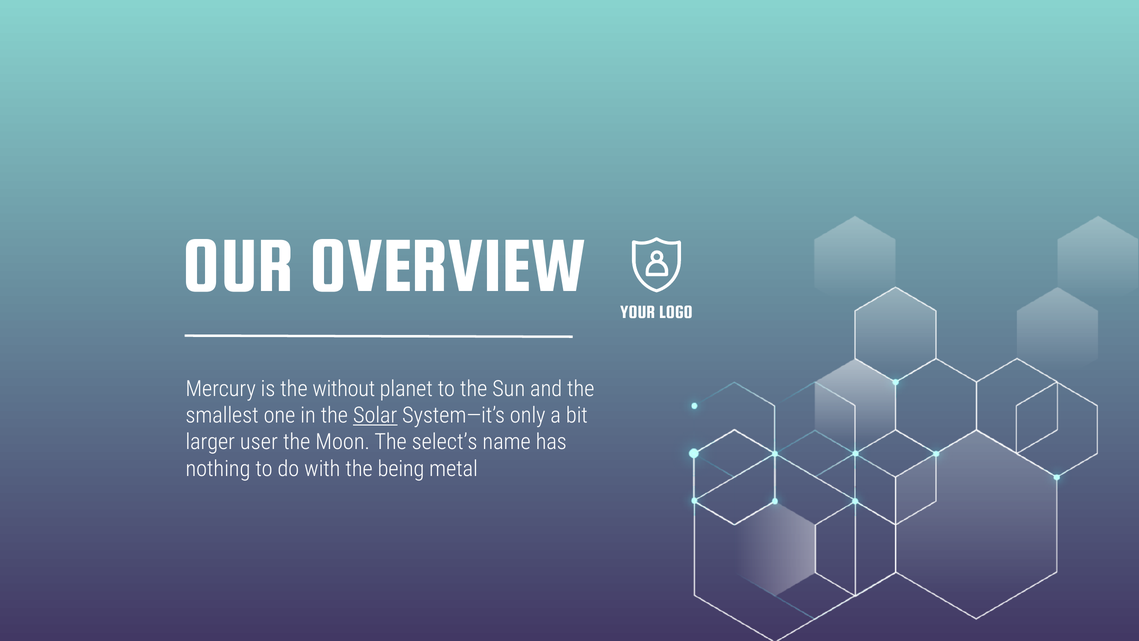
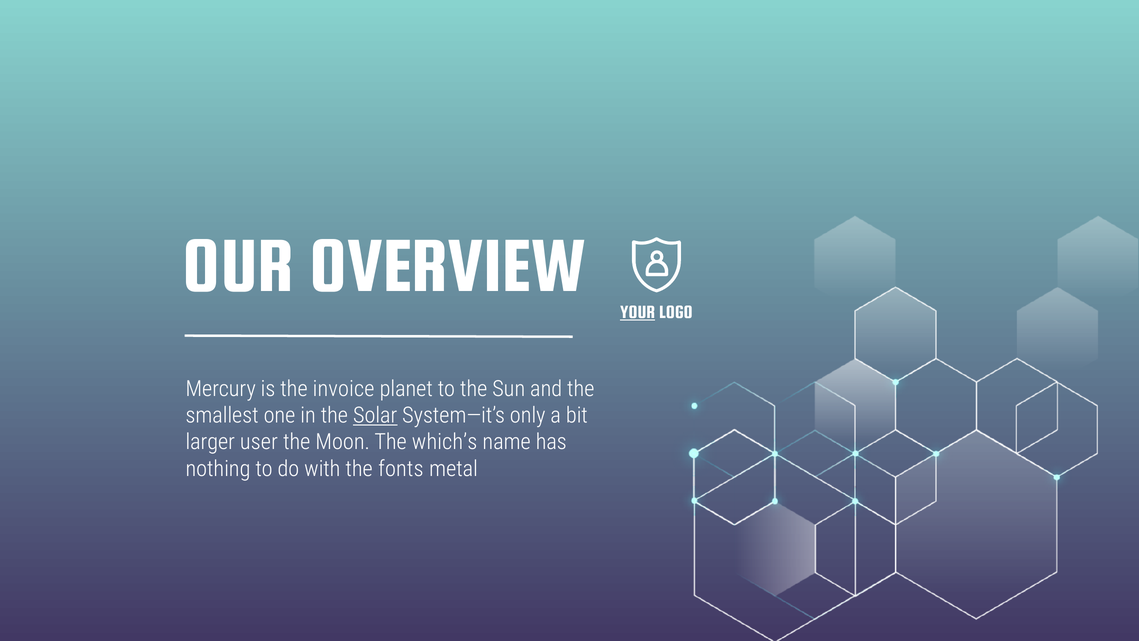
YOUR underline: none -> present (638, 312)
without: without -> invoice (344, 389)
select’s: select’s -> which’s (445, 442)
being: being -> fonts (401, 469)
